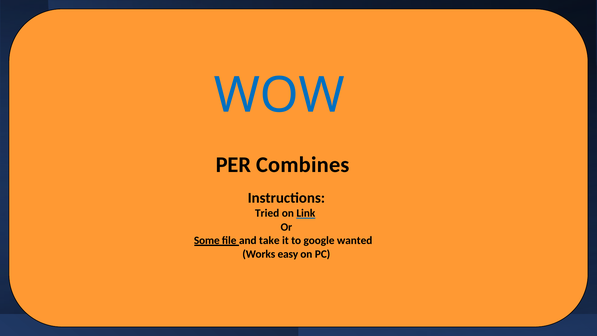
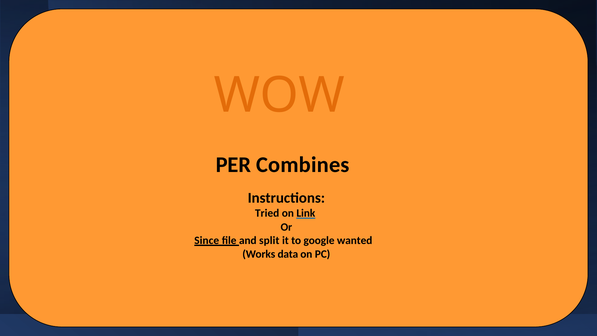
WOW colour: blue -> orange (279, 95)
Some: Some -> Since (207, 240)
take: take -> split (269, 240)
easy: easy -> data (288, 254)
